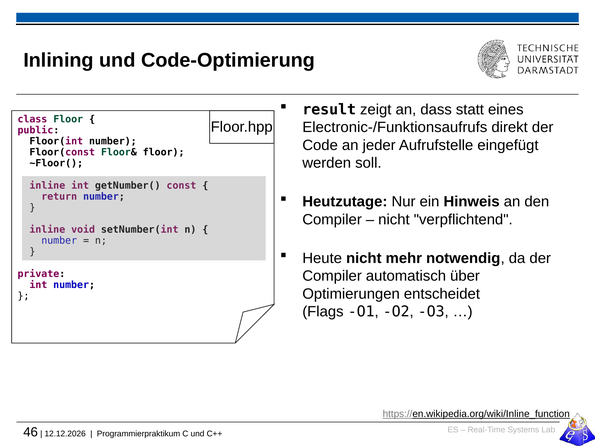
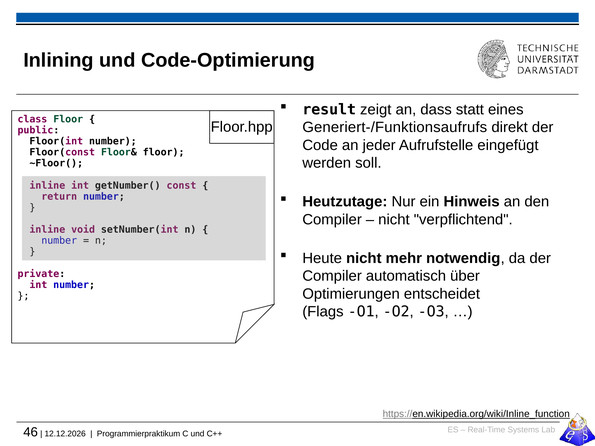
Electronic-/Funktionsaufrufs: Electronic-/Funktionsaufrufs -> Generiert-/Funktionsaufrufs (395, 127)
